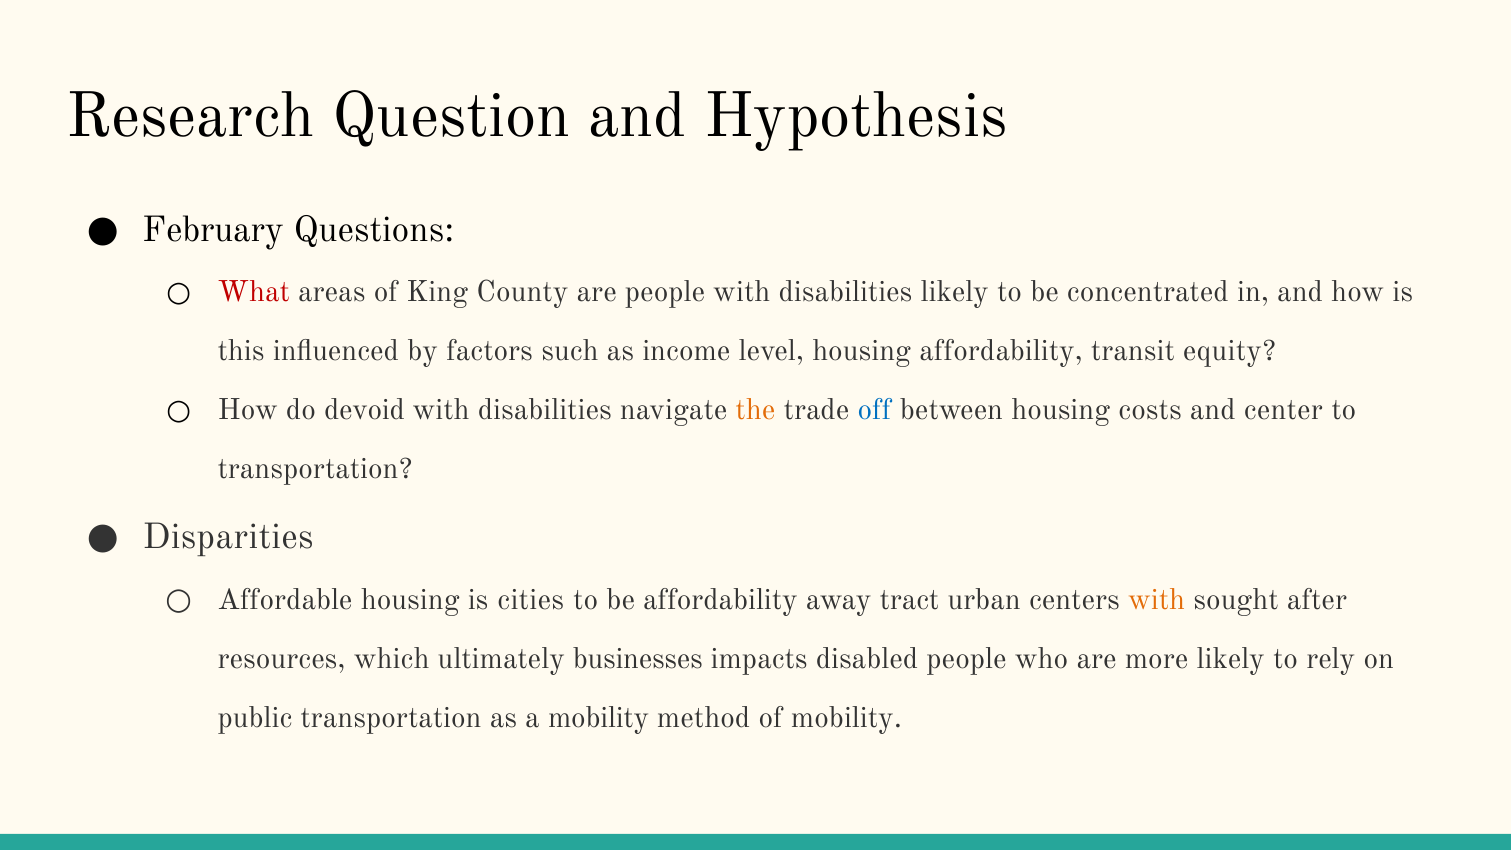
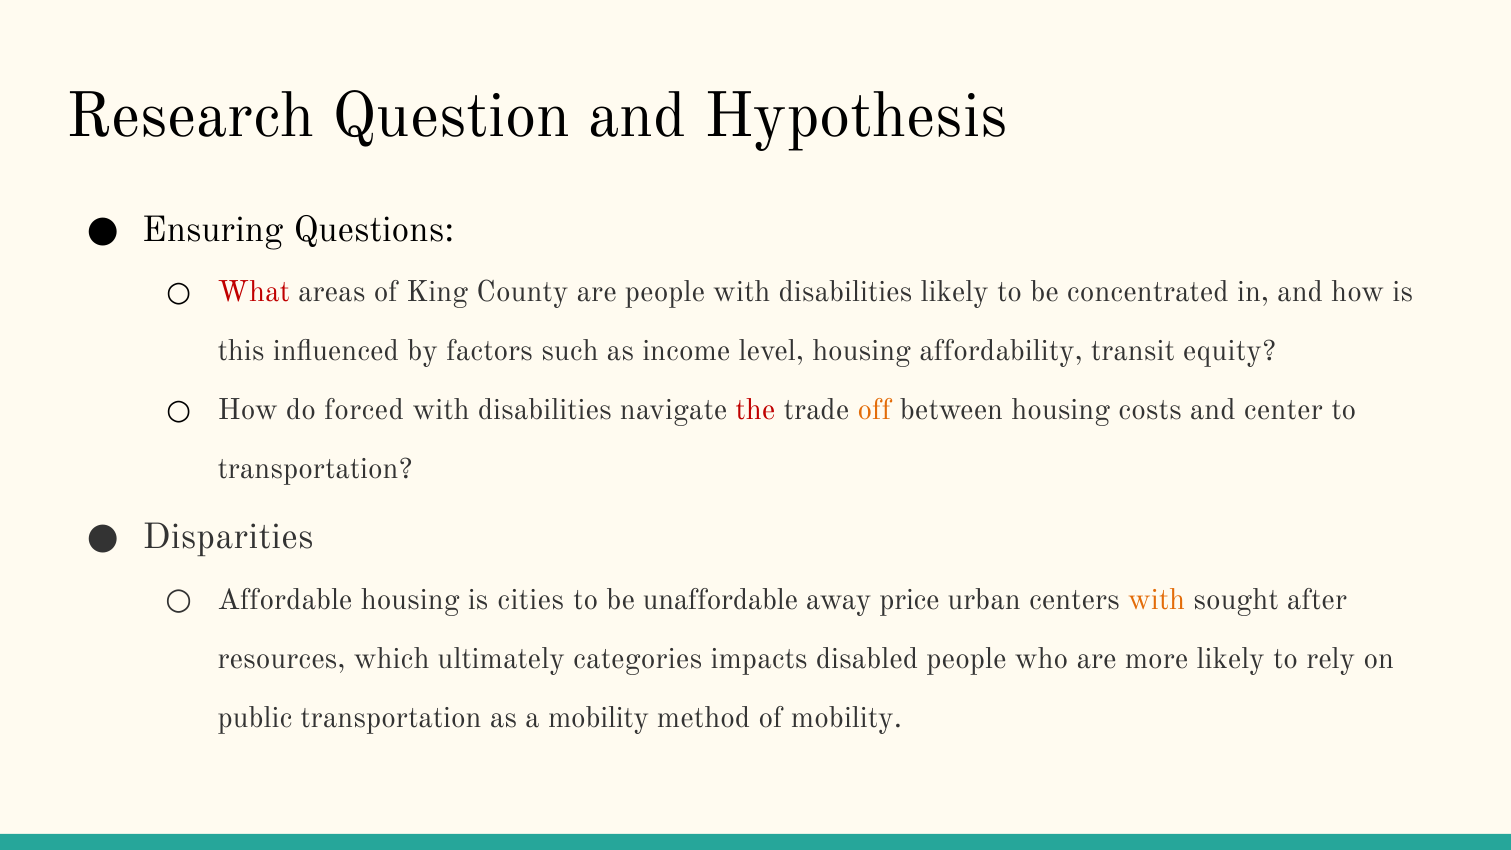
February: February -> Ensuring (213, 229)
devoid: devoid -> forced (364, 410)
the colour: orange -> red (755, 410)
off colour: blue -> orange (875, 410)
be affordability: affordability -> unaffordable (721, 600)
tract: tract -> price (910, 600)
businesses: businesses -> categories (638, 659)
